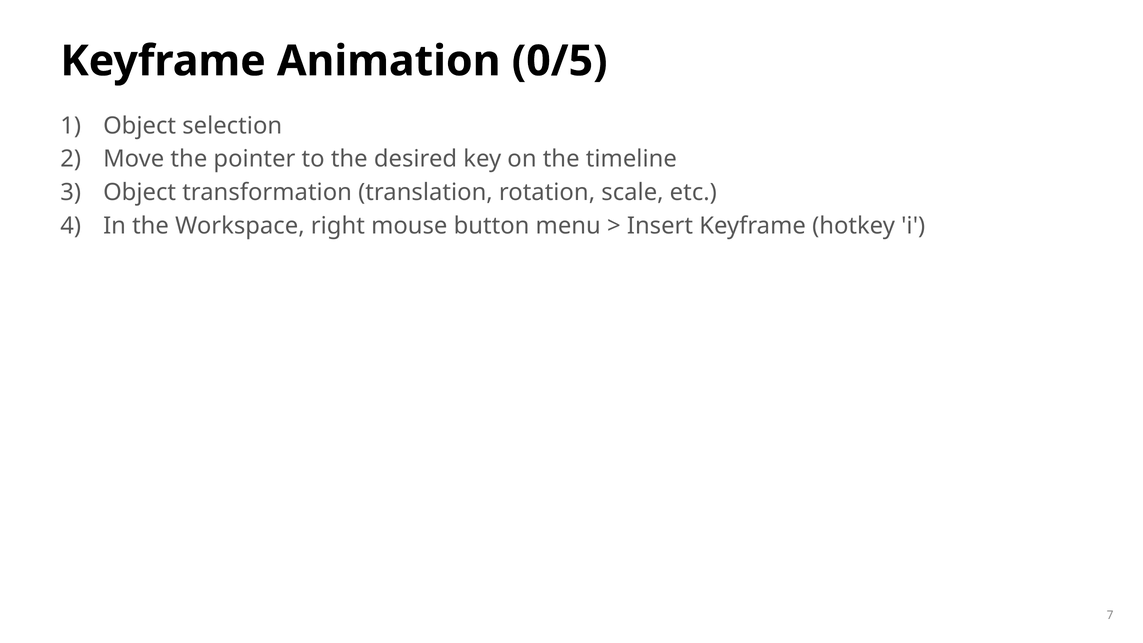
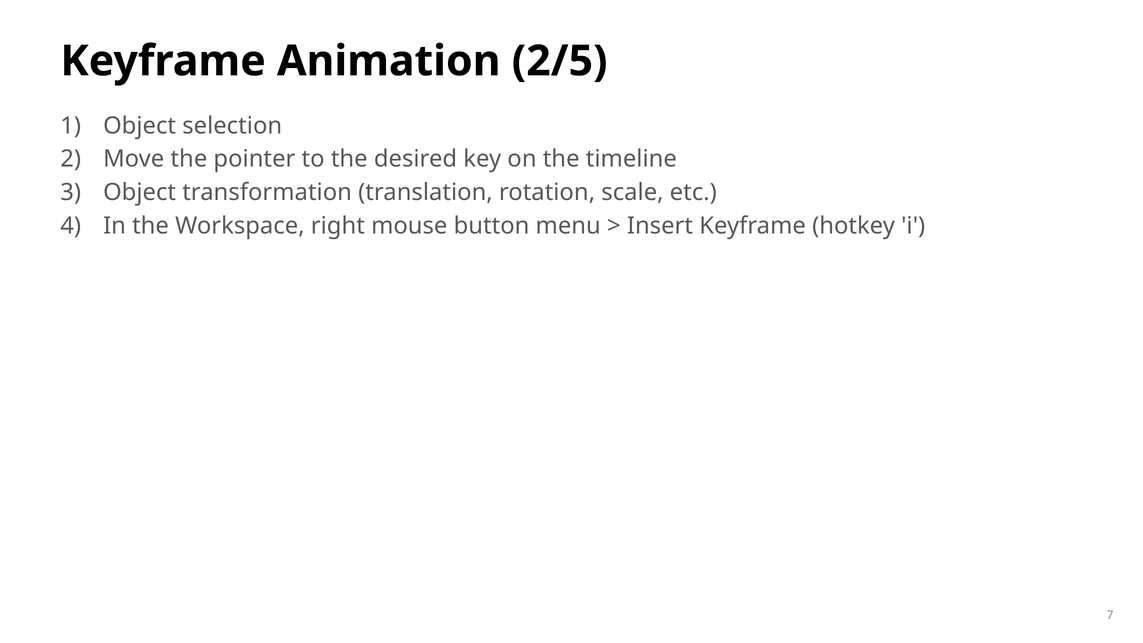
0/5: 0/5 -> 2/5 (560, 61)
